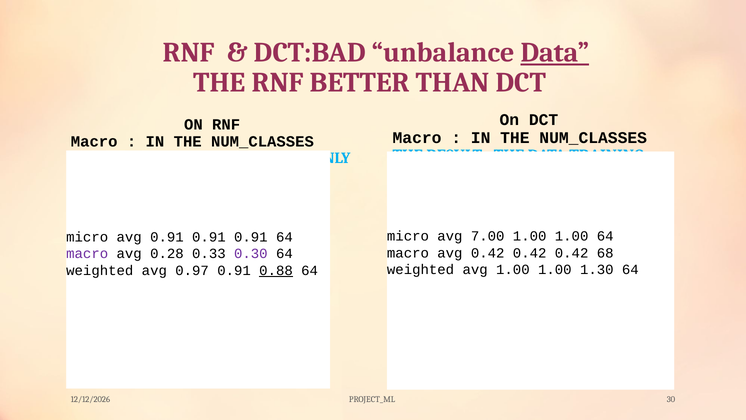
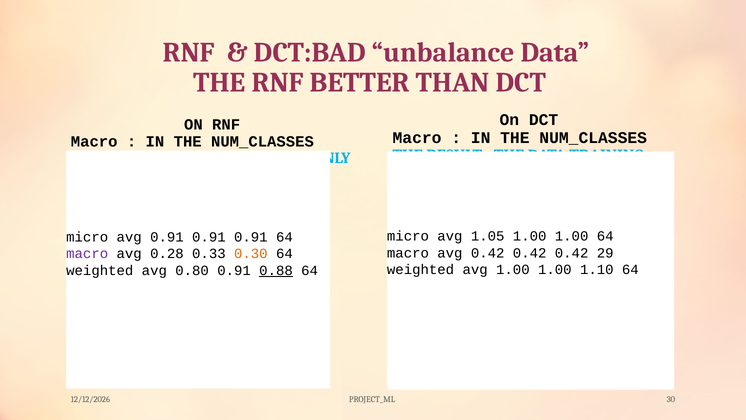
Data underline: present -> none (555, 52)
7.00: 7.00 -> 1.05 (488, 236)
68: 68 -> 29 (605, 253)
0.30 colour: purple -> orange (251, 254)
1.30: 1.30 -> 1.10 (597, 269)
0.97: 0.97 -> 0.80 (192, 270)
